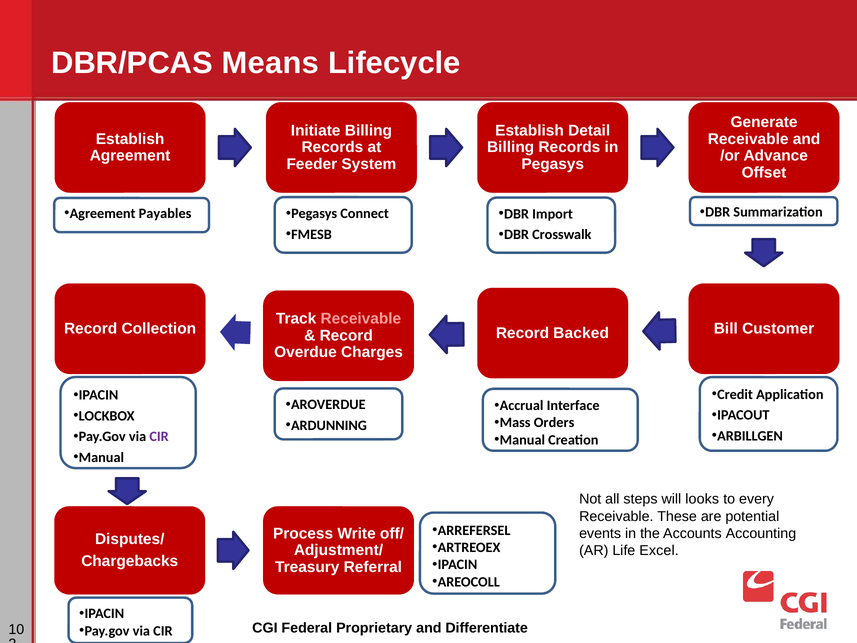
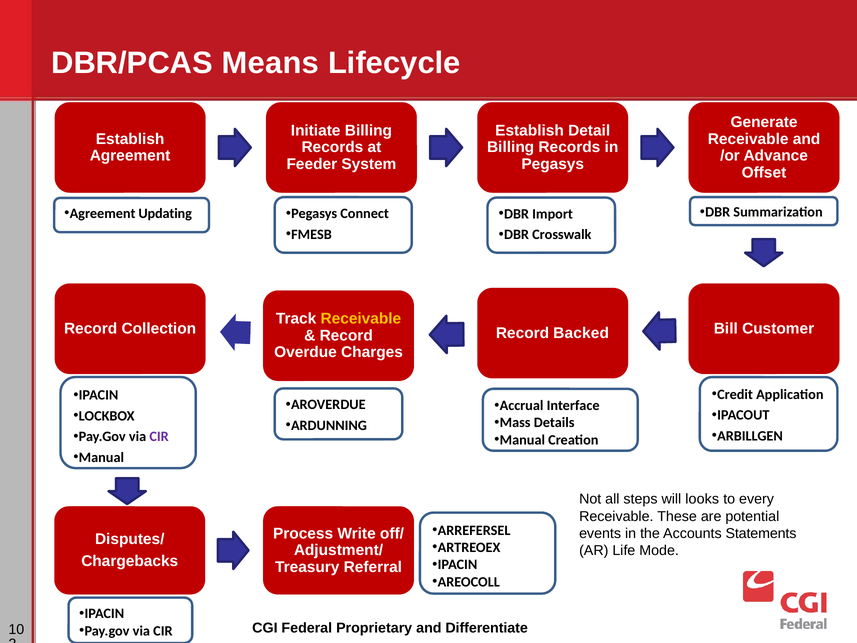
Payables: Payables -> Updating (165, 213)
Receivable colour: pink -> yellow (361, 319)
Orders: Orders -> Details (554, 423)
Accounting: Accounting -> Statements (761, 533)
Excel: Excel -> Mode (659, 550)
